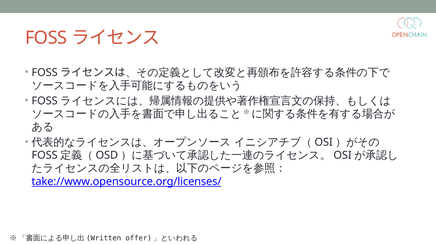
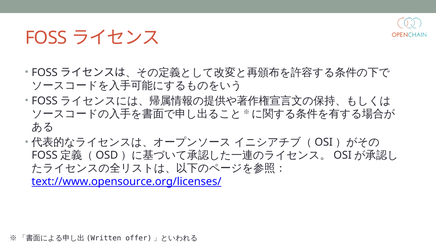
take://www.opensource.org/licenses/: take://www.opensource.org/licenses/ -> text://www.opensource.org/licenses/ (126, 182)
